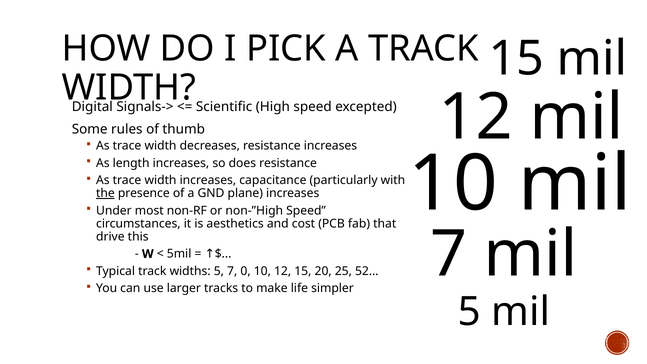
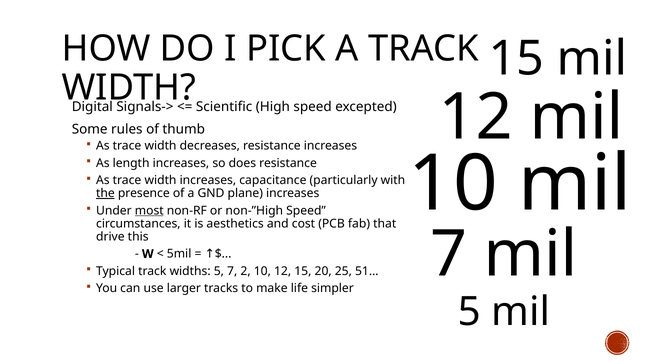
most underline: none -> present (149, 210)
0: 0 -> 2 (246, 271)
52…: 52… -> 51… (367, 271)
